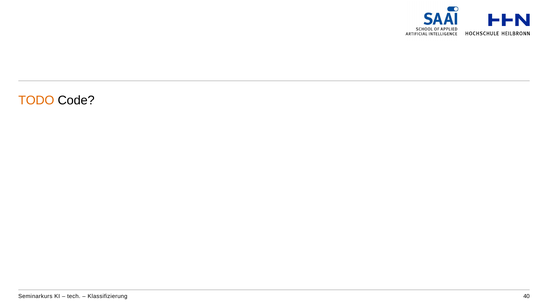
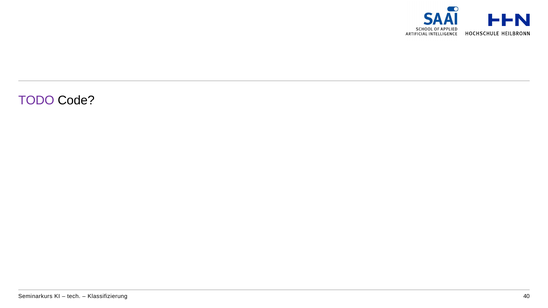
TODO colour: orange -> purple (36, 101)
